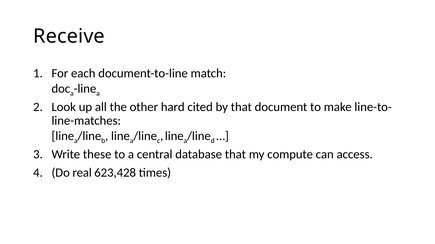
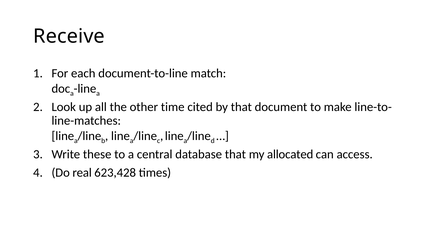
hard: hard -> time (173, 107)
compute: compute -> allocated (290, 155)
